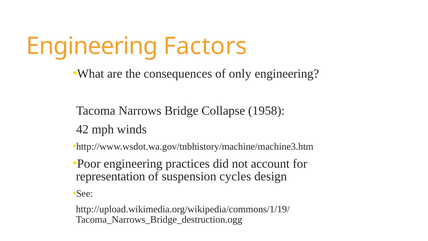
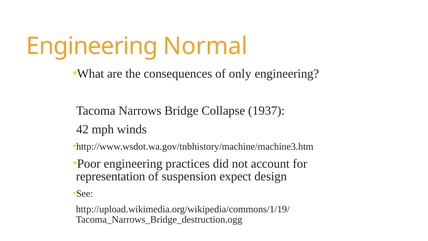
Factors: Factors -> Normal (205, 46)
1958: 1958 -> 1937 (266, 111)
cycles: cycles -> expect (235, 176)
